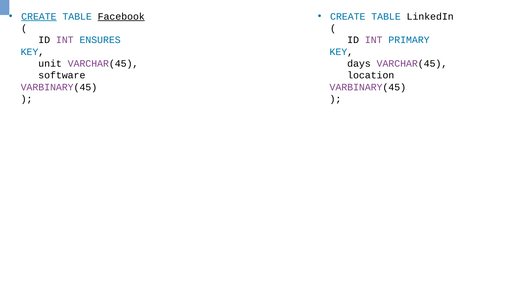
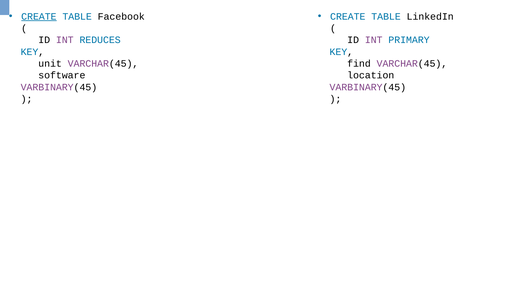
Facebook underline: present -> none (121, 17)
ENSURES: ENSURES -> REDUCES (100, 40)
days: days -> find (359, 64)
